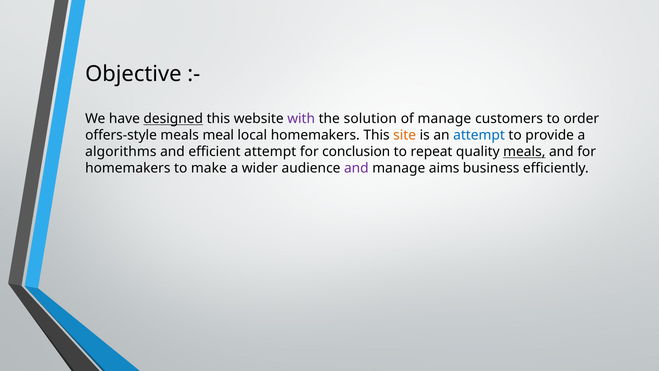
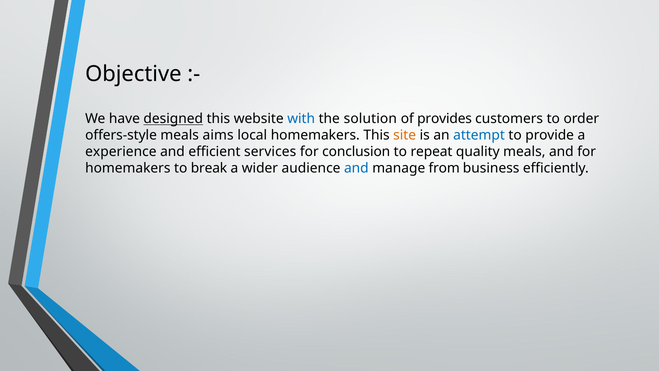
with colour: purple -> blue (301, 119)
of manage: manage -> provides (445, 119)
meal: meal -> aims (218, 135)
algorithms: algorithms -> experience (121, 152)
efficient attempt: attempt -> services (270, 152)
meals underline: present -> none (524, 152)
make: make -> break (209, 168)
and colour: purple -> blue (356, 168)
aims: aims -> from (444, 168)
